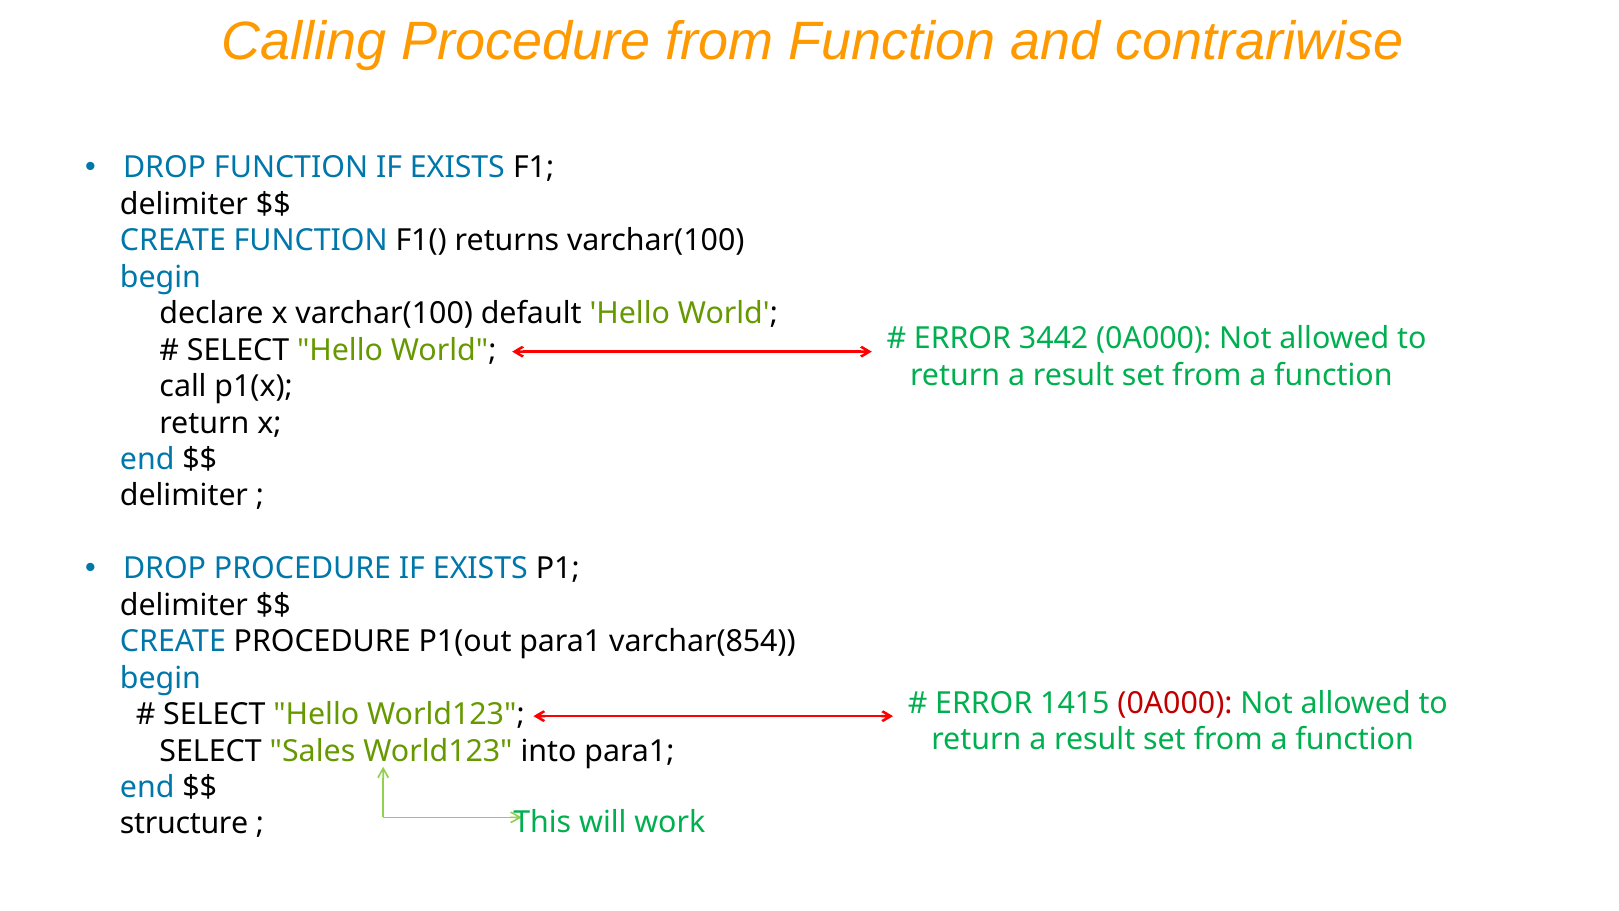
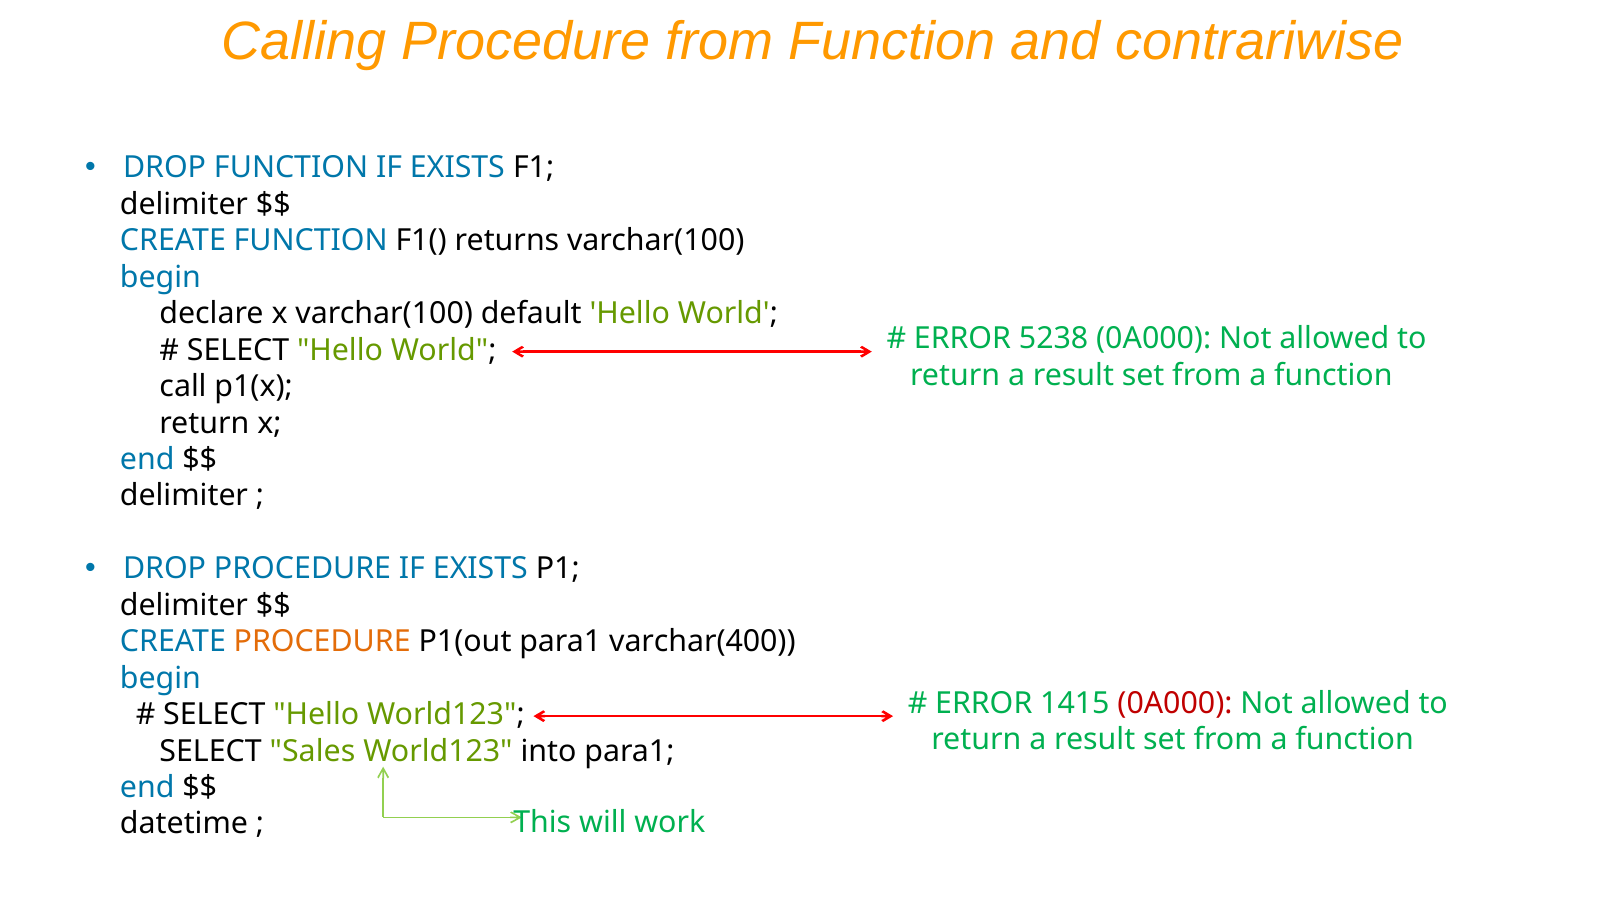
3442: 3442 -> 5238 (1054, 339)
PROCEDURE colour: black -> orange (322, 641)
varchar(854: varchar(854 -> varchar(400 (702, 641)
structure: structure -> datetime (184, 824)
